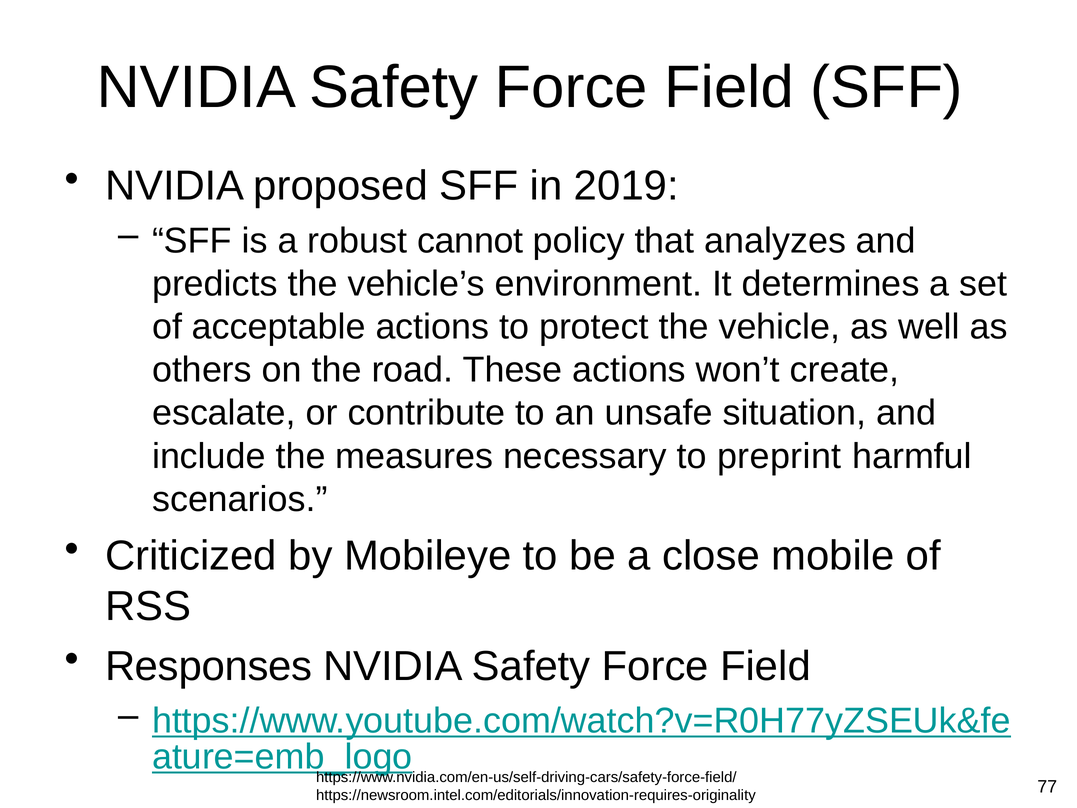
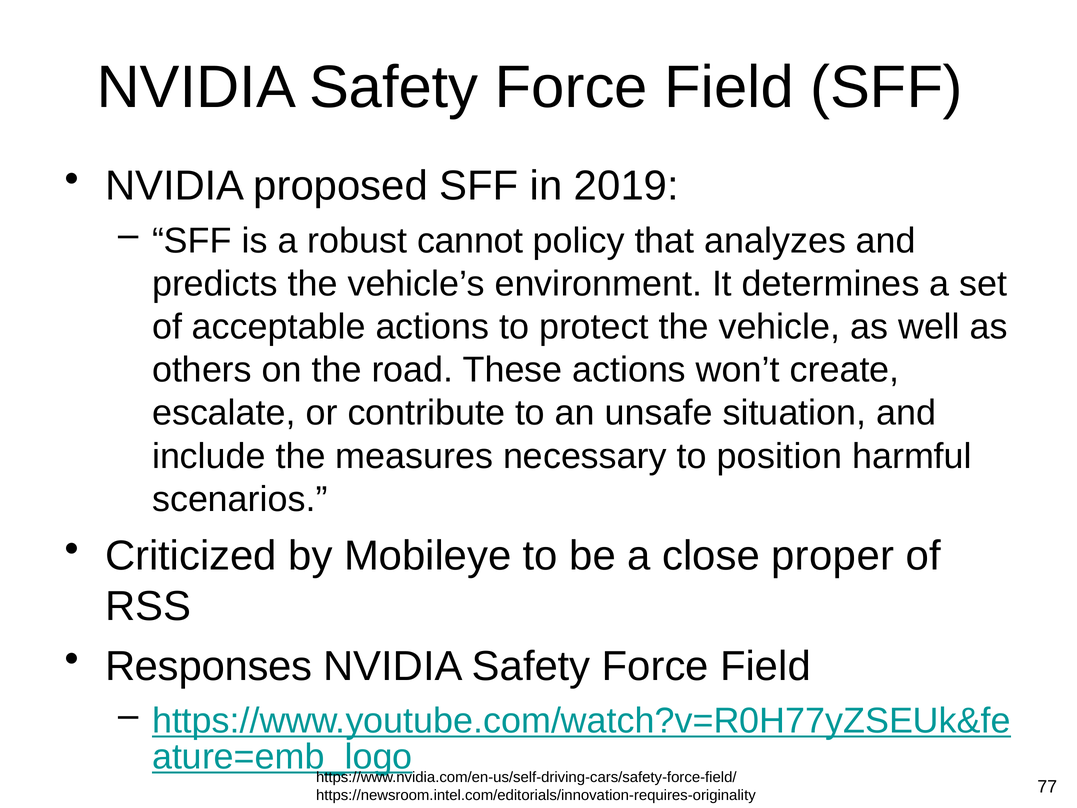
preprint: preprint -> position (779, 456)
mobile: mobile -> proper (833, 556)
